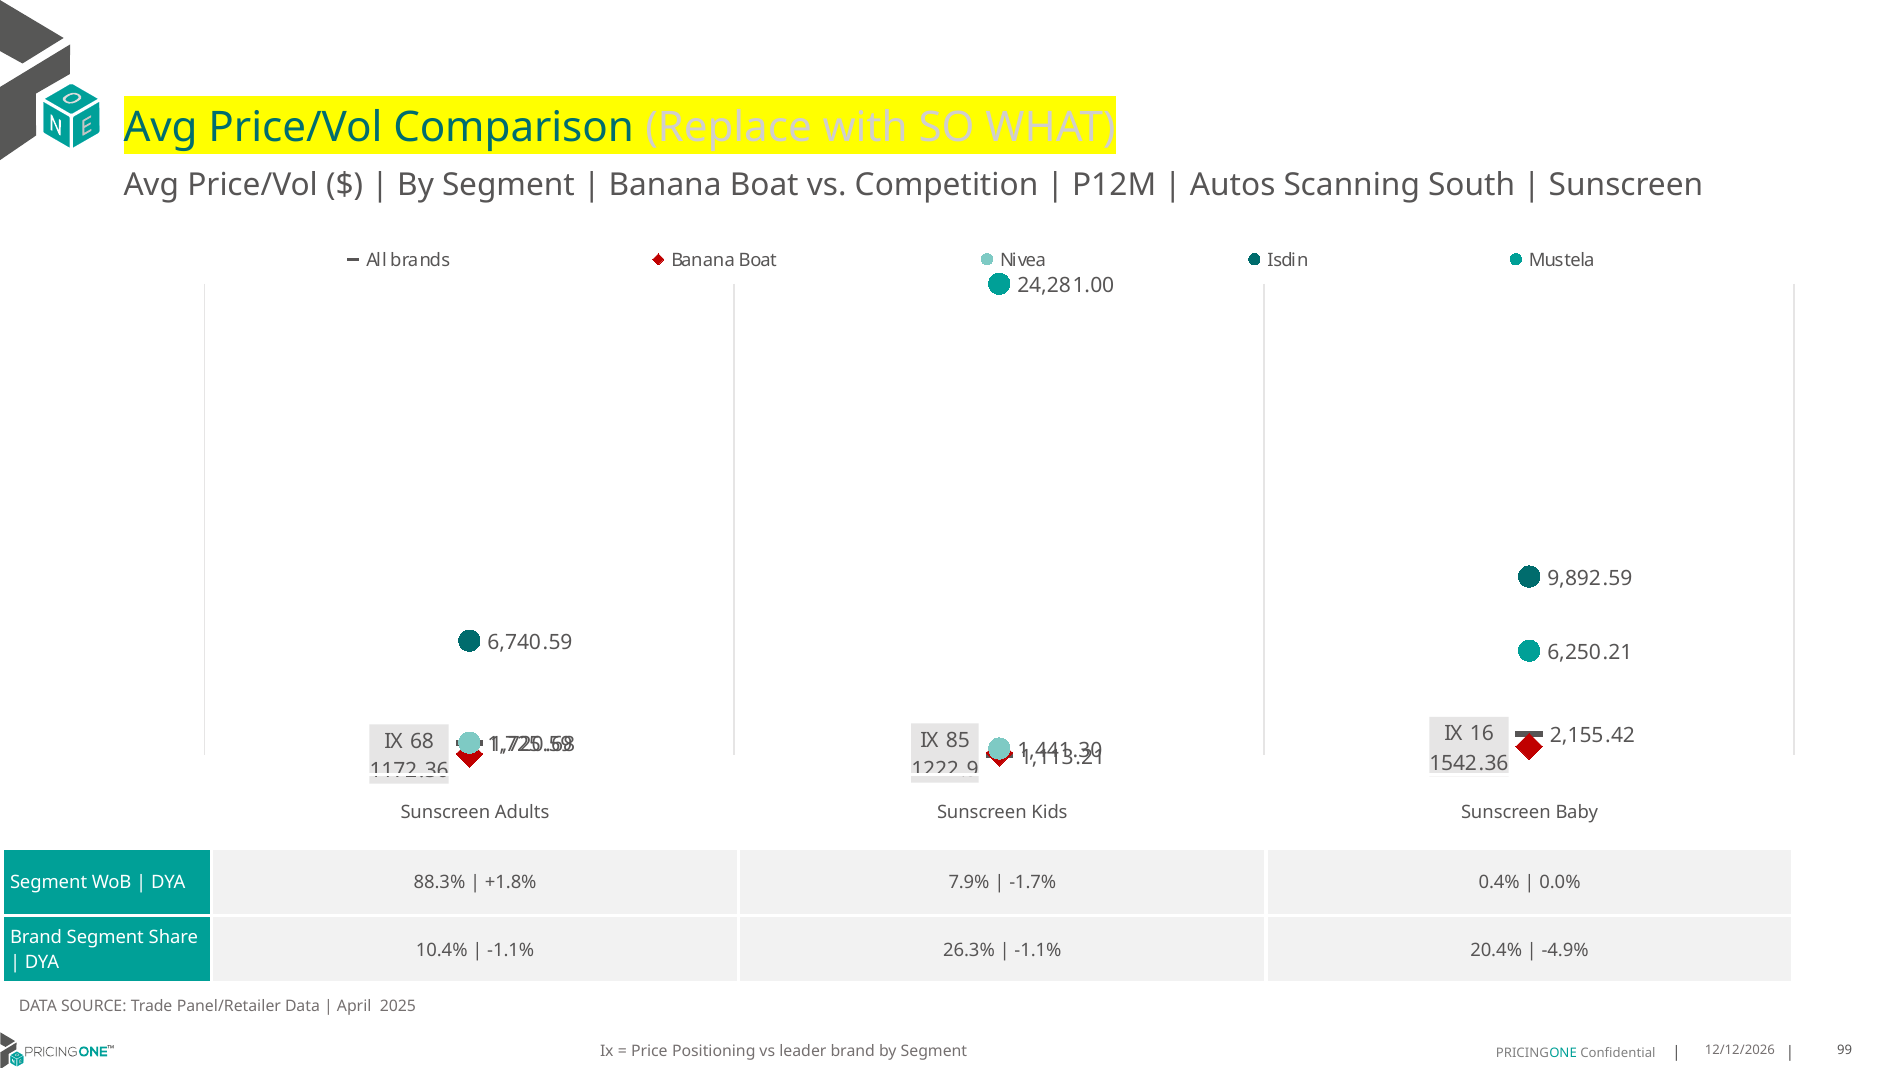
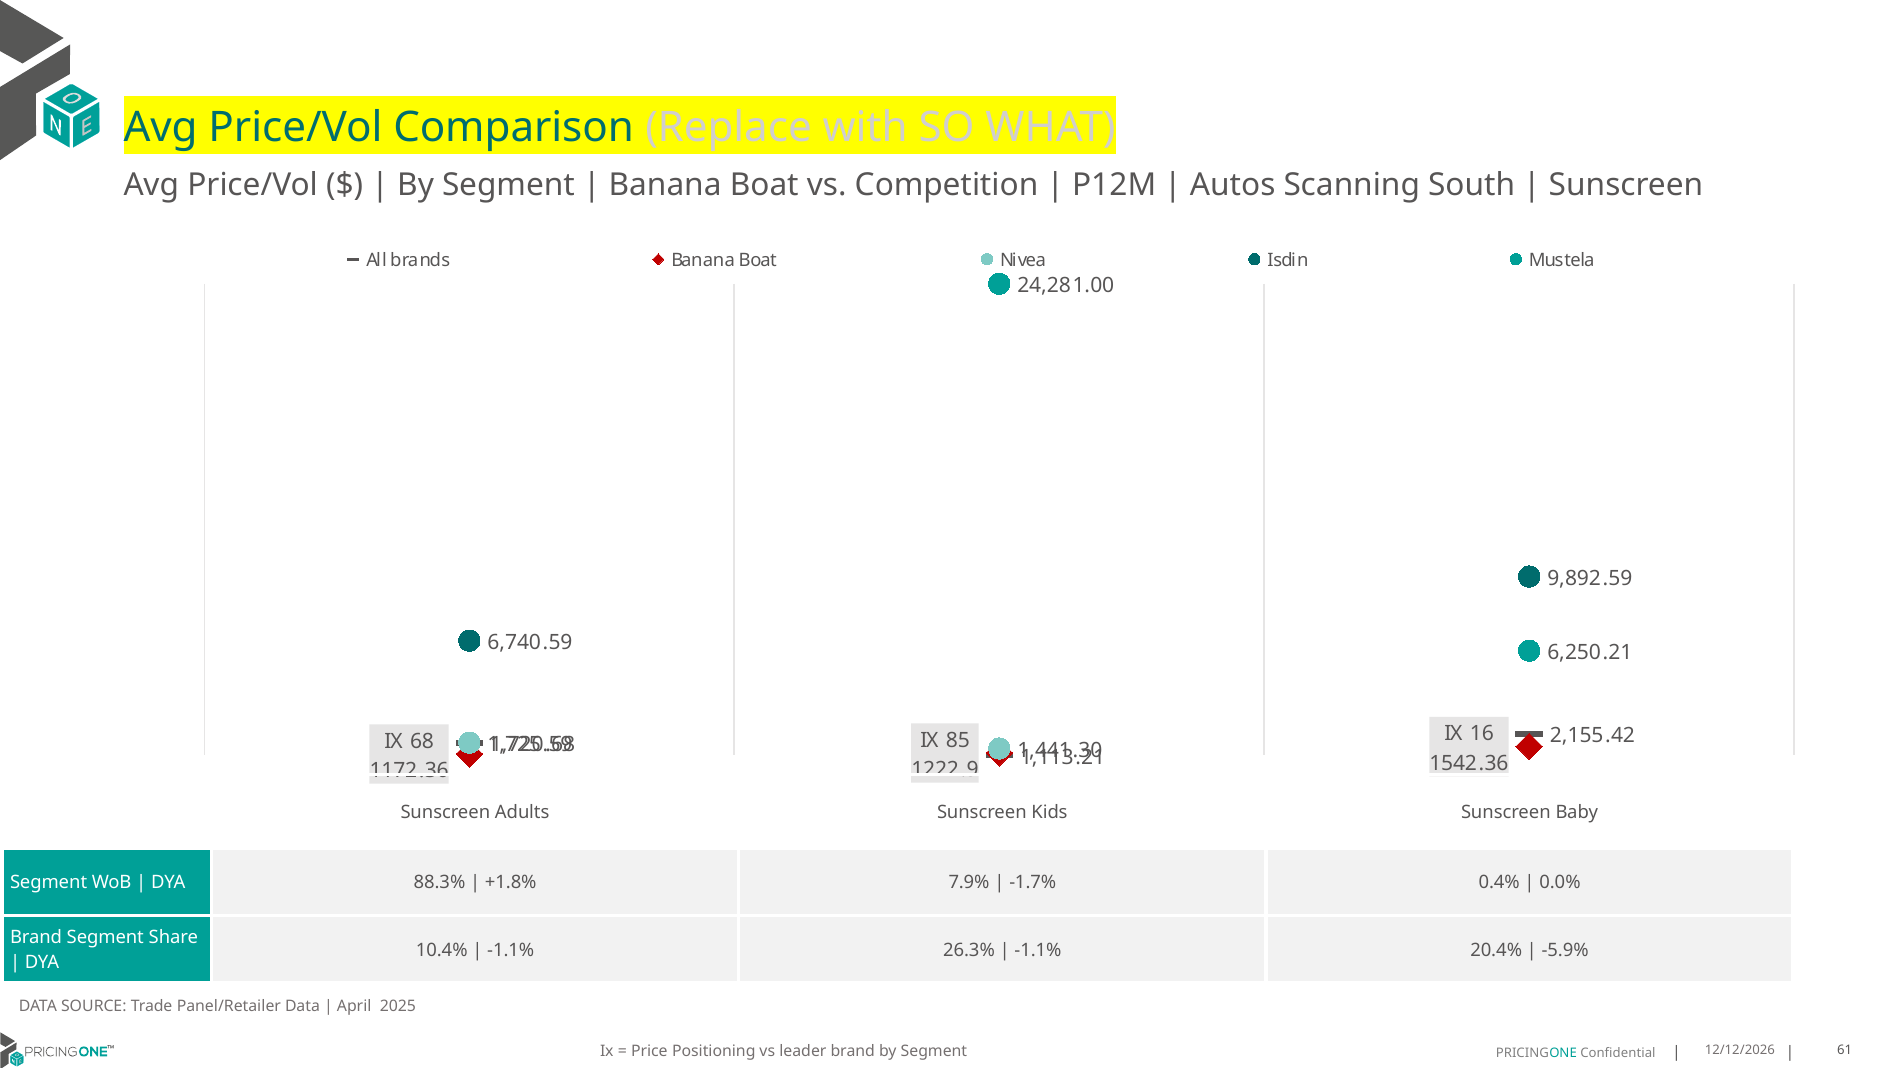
-4.9%: -4.9% -> -5.9% (1565, 950)
99: 99 -> 61 (1845, 1050)
